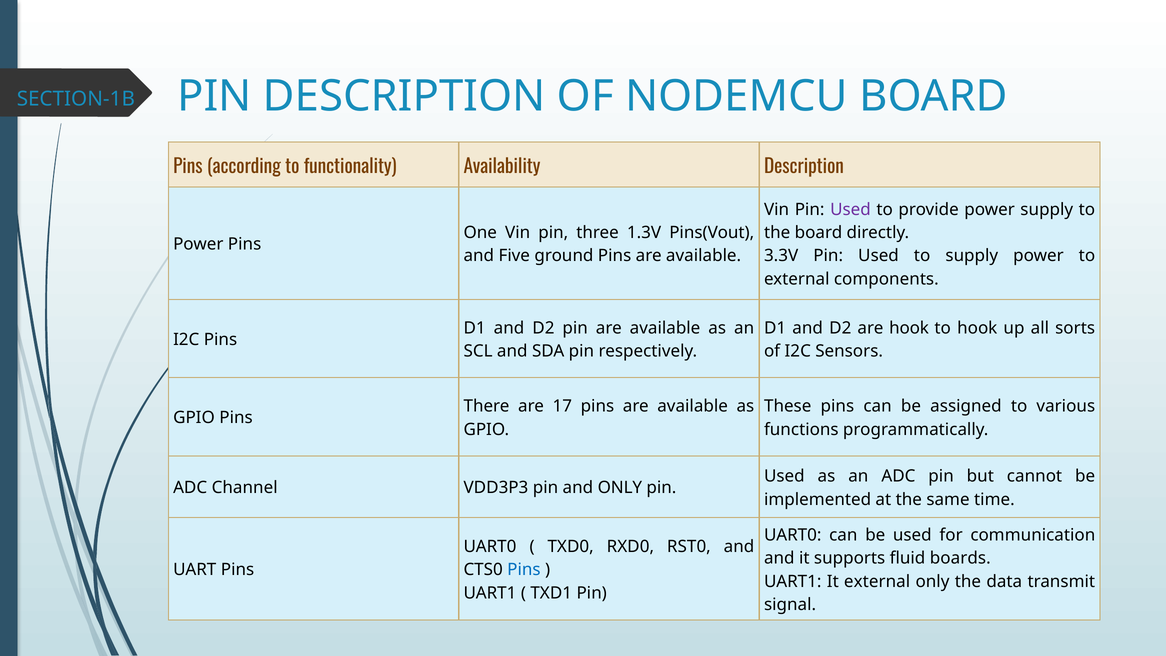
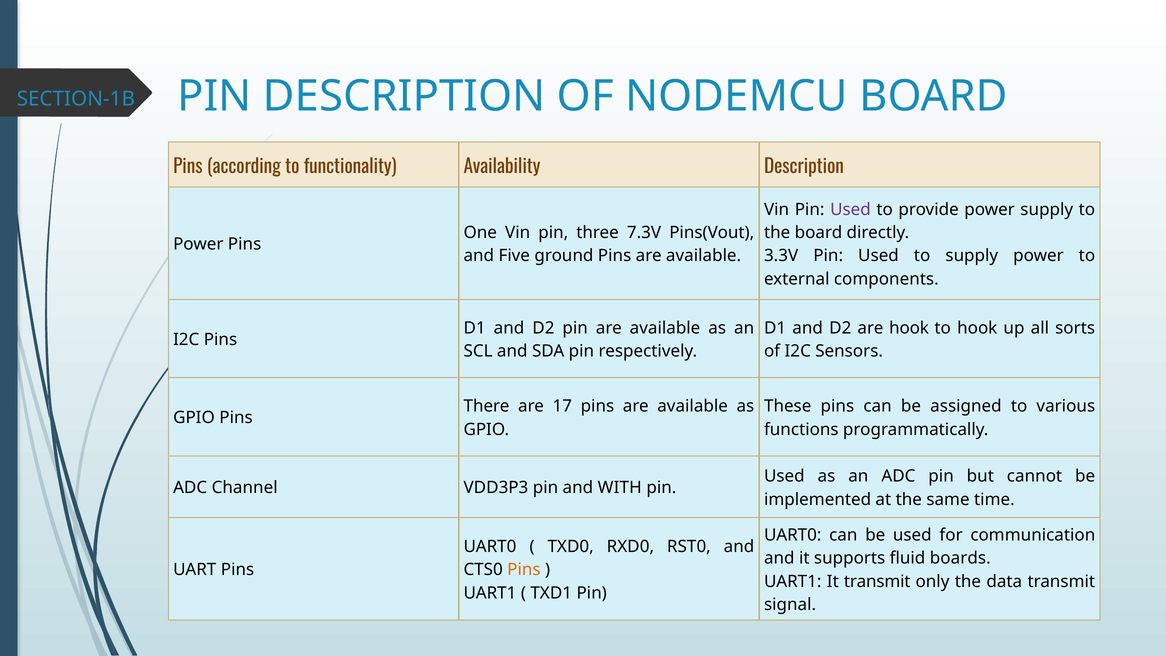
1.3V: 1.3V -> 7.3V (644, 233)
and ONLY: ONLY -> WITH (620, 488)
Pins colour: blue -> orange (524, 570)
It external: external -> transmit (877, 581)
